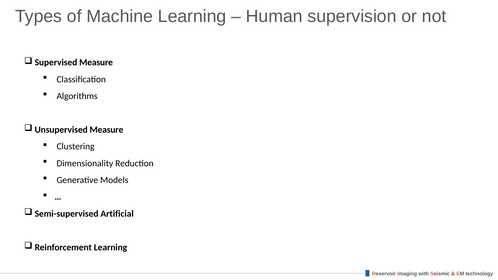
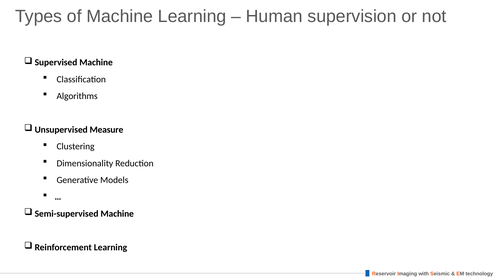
Supervised Measure: Measure -> Machine (96, 62)
Semi-supervised Artificial: Artificial -> Machine (117, 214)
